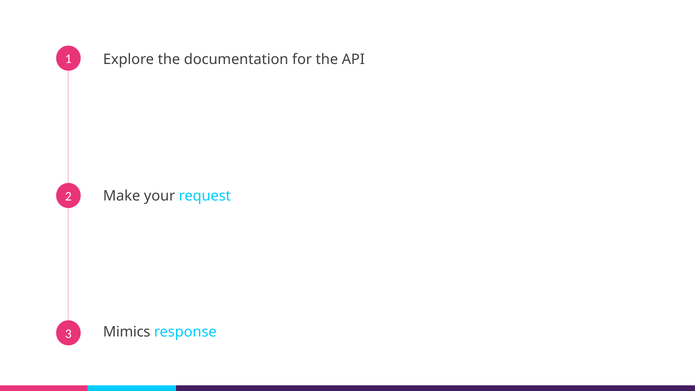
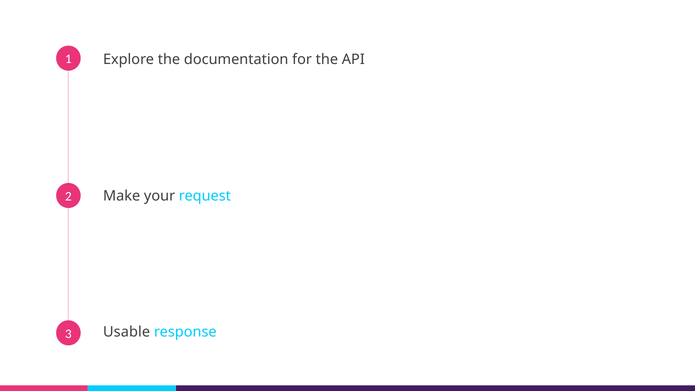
Mimics: Mimics -> Usable (127, 332)
